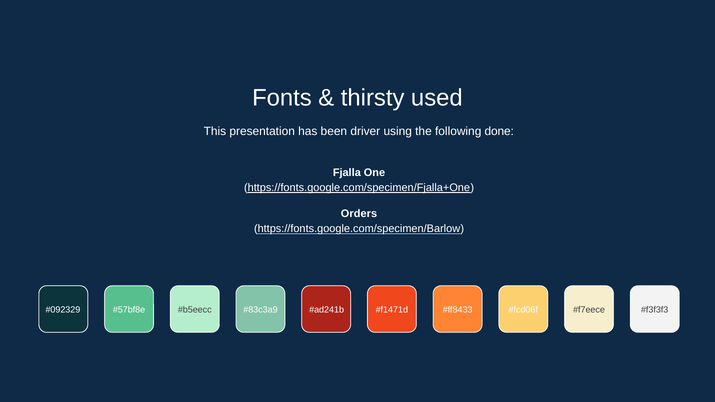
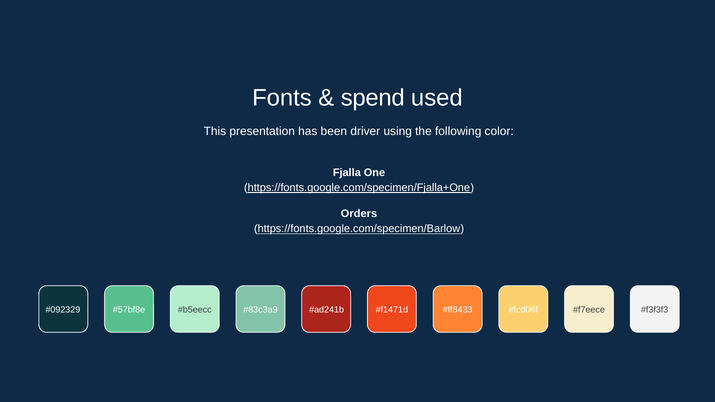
thirsty: thirsty -> spend (373, 98)
done: done -> color (499, 131)
